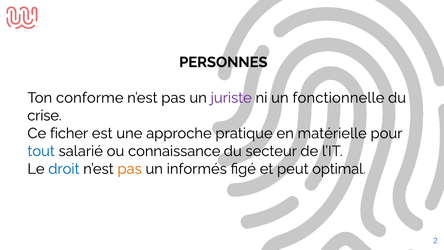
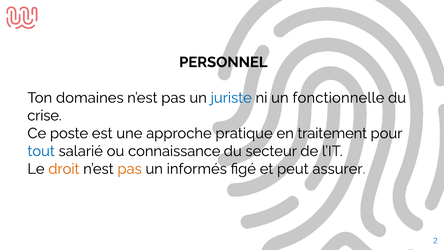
PERSONNES: PERSONNES -> PERSONNEL (223, 62)
conforme: conforme -> domaines (90, 98)
juriste colour: purple -> blue (231, 98)
ficher: ficher -> poste (69, 133)
matérielle: matérielle -> traitement (332, 133)
droit colour: blue -> orange (64, 169)
optimal: optimal -> assurer (339, 169)
